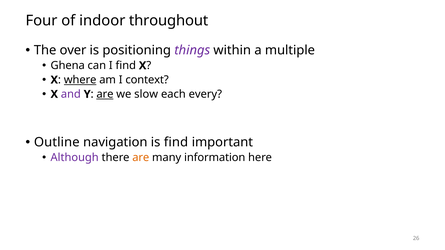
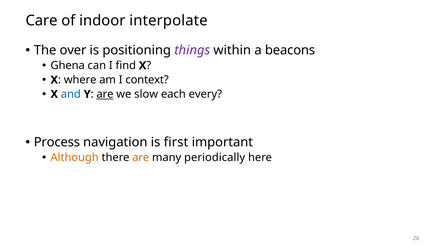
Four: Four -> Care (42, 21)
throughout: throughout -> interpolate (168, 21)
multiple: multiple -> beacons (290, 50)
where underline: present -> none (80, 80)
and colour: purple -> blue (71, 94)
Outline: Outline -> Process (57, 142)
is find: find -> first (176, 142)
Although colour: purple -> orange (75, 158)
information: information -> periodically (215, 158)
